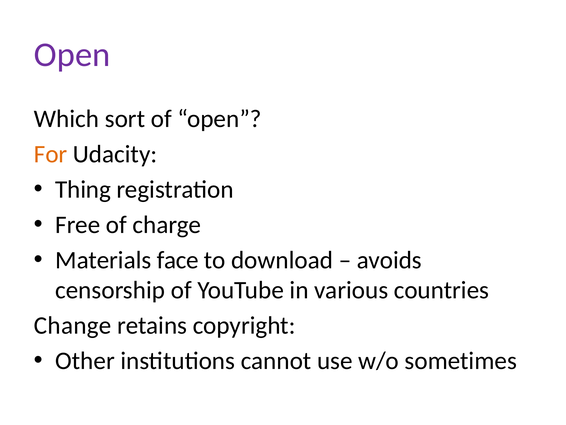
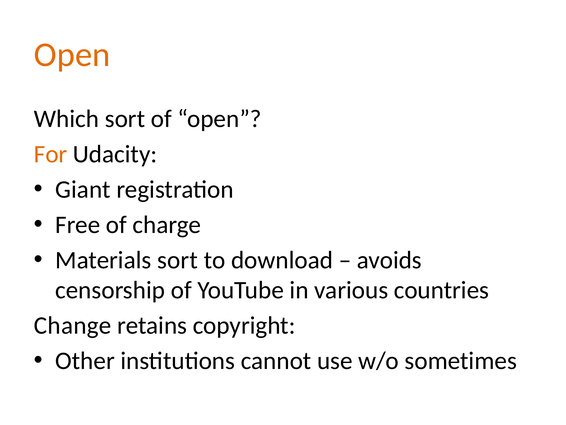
Open colour: purple -> orange (72, 55)
Thing: Thing -> Giant (83, 189)
Materials face: face -> sort (178, 260)
